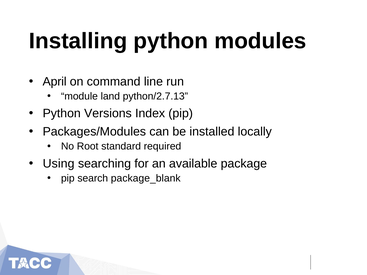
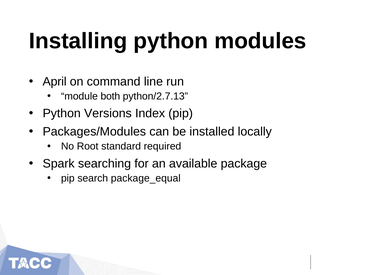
land: land -> both (110, 96)
Using: Using -> Spark (59, 164)
package_blank: package_blank -> package_equal (146, 178)
